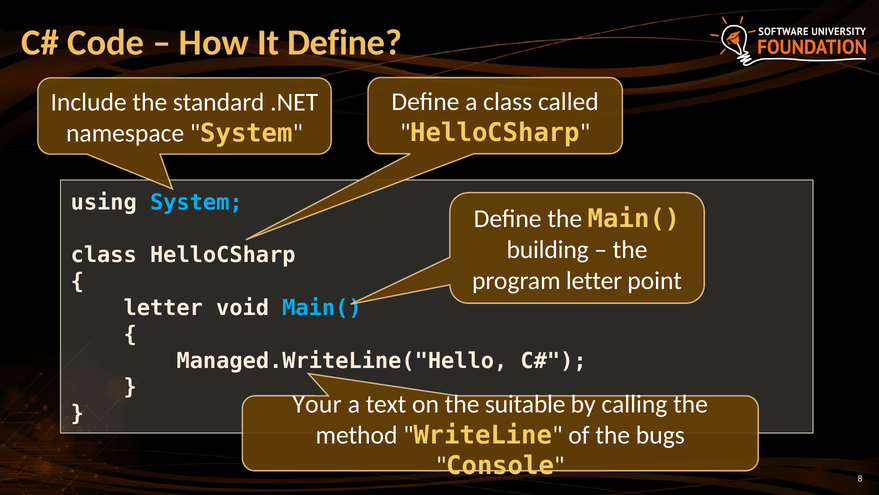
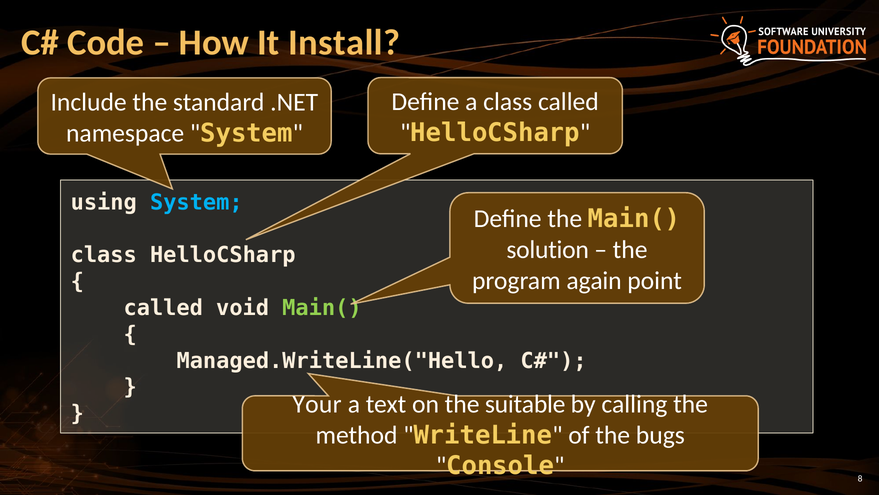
It Define: Define -> Install (344, 43)
building: building -> solution (548, 250)
program letter: letter -> again (594, 280)
letter: letter -> called (163, 308)
Main( colour: light blue -> light green (322, 308)
